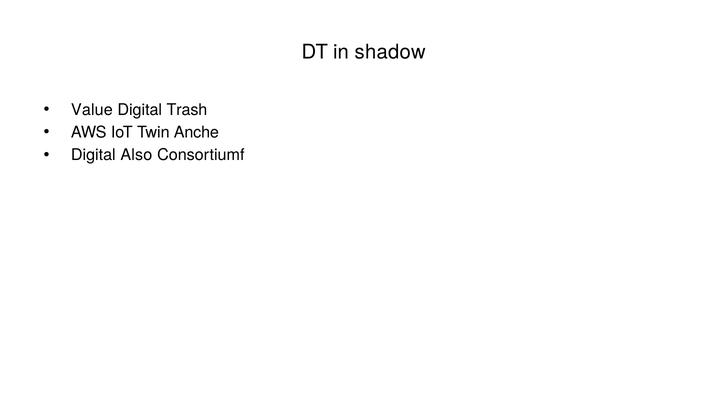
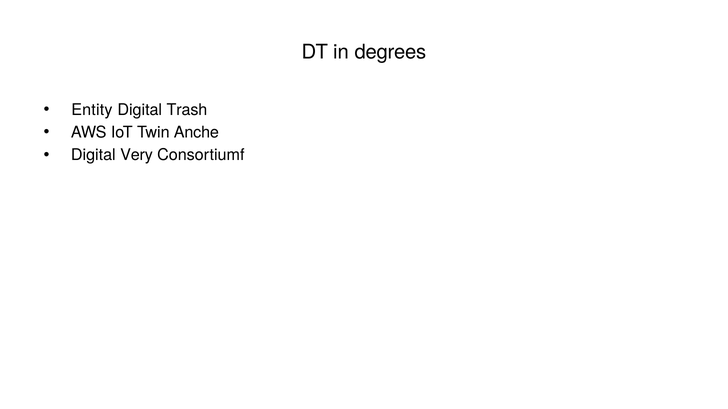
shadow: shadow -> degrees (391, 52)
Value: Value -> Entity (92, 110)
Also: Also -> Very (137, 155)
